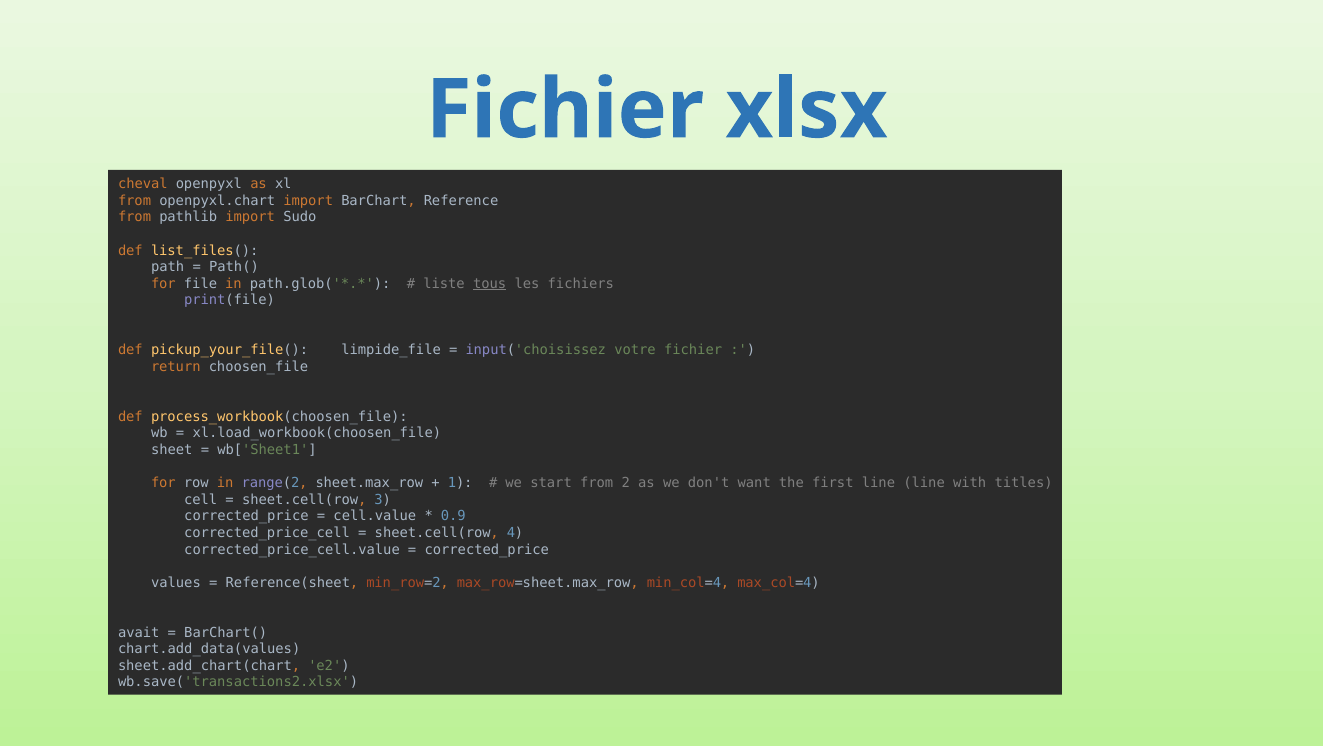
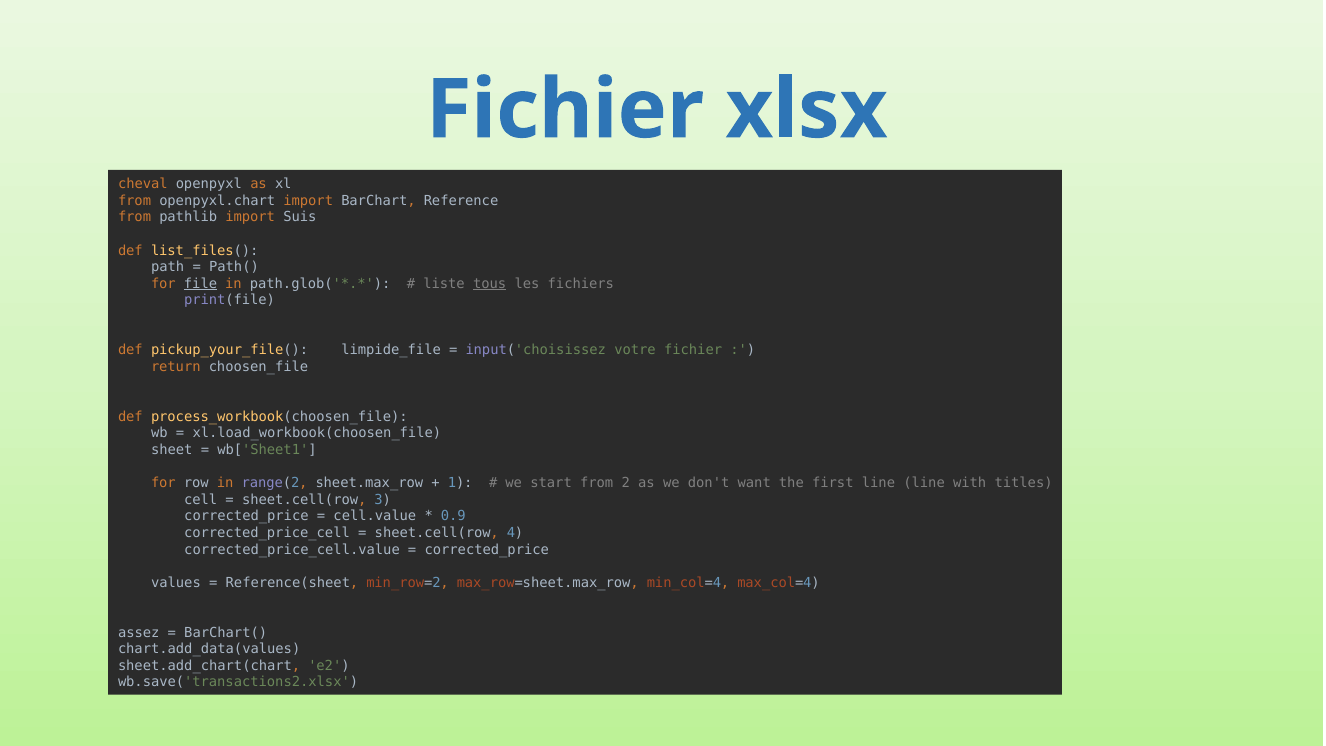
Sudo: Sudo -> Suis (300, 217)
file underline: none -> present (201, 284)
avait: avait -> assez (139, 632)
